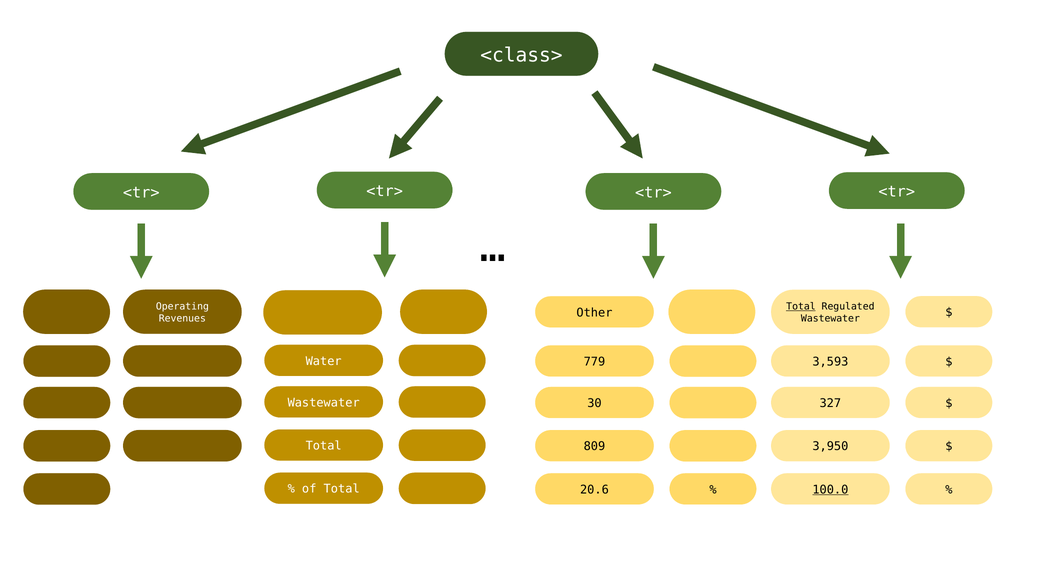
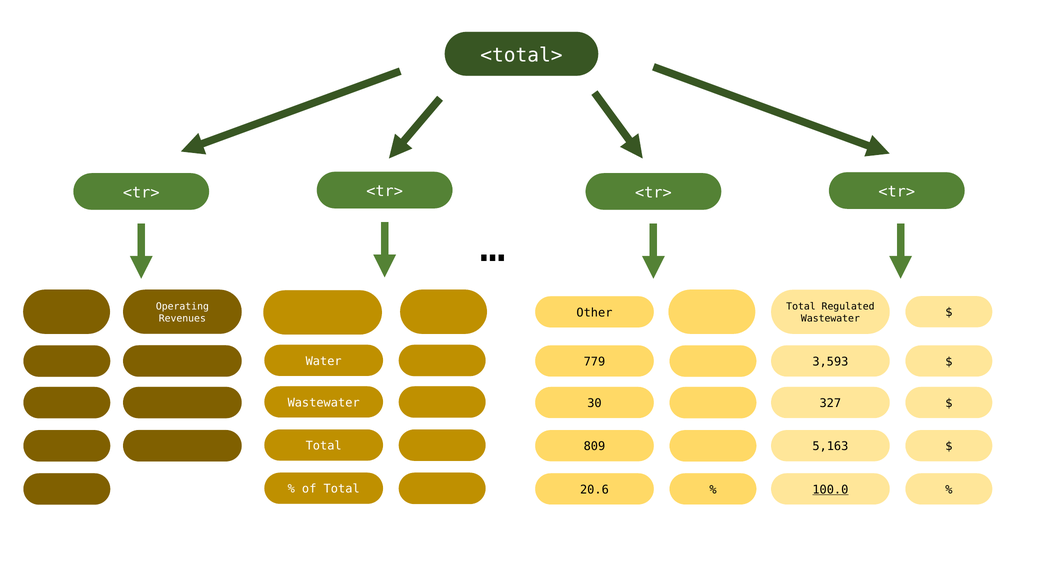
<class>: <class> -> <total> (521, 55)
Total underline: present -> none (801, 306)
3,950: 3,950 -> 5,163 (830, 446)
